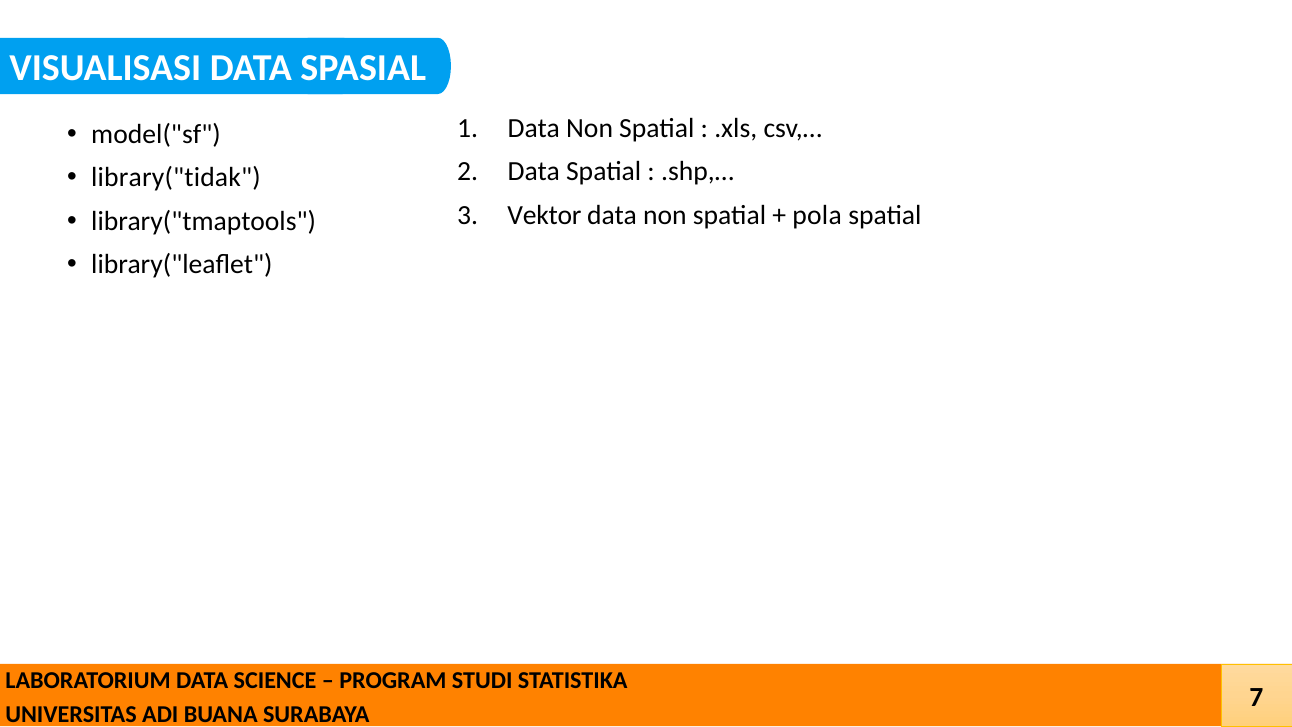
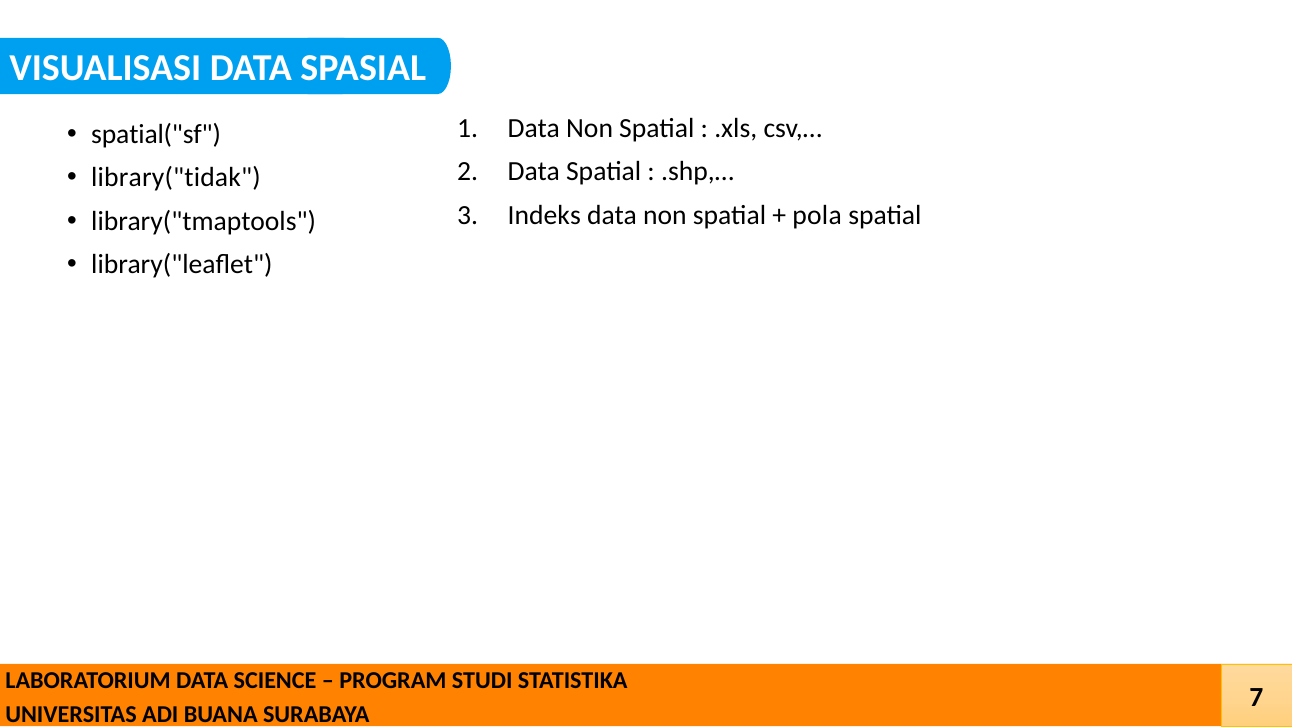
model("sf: model("sf -> spatial("sf (156, 134)
Vektor: Vektor -> Indeks (544, 215)
